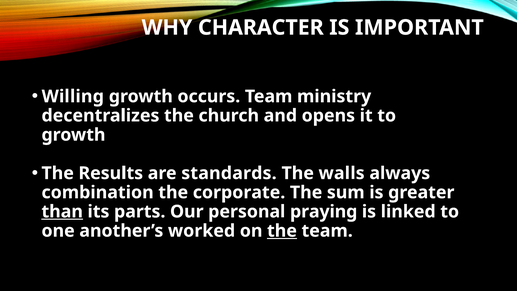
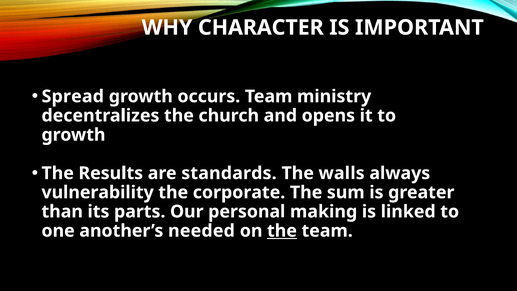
Willing: Willing -> Spread (73, 96)
combination: combination -> vulnerability (98, 192)
than underline: present -> none (62, 211)
praying: praying -> making (324, 211)
worked: worked -> needed (201, 231)
